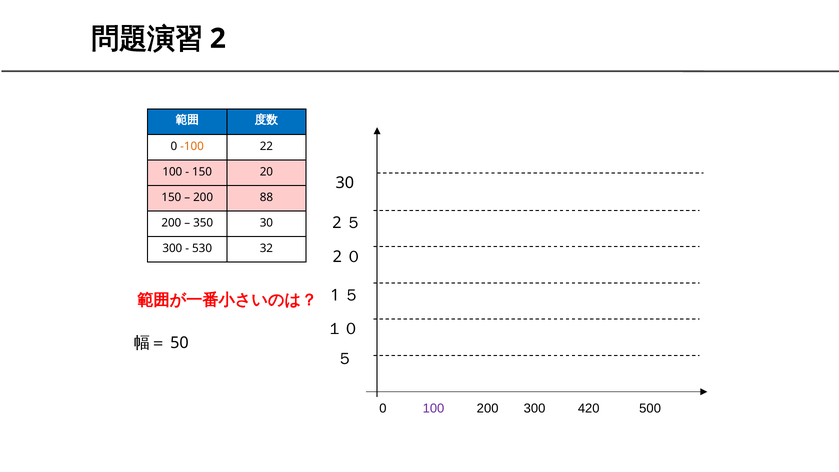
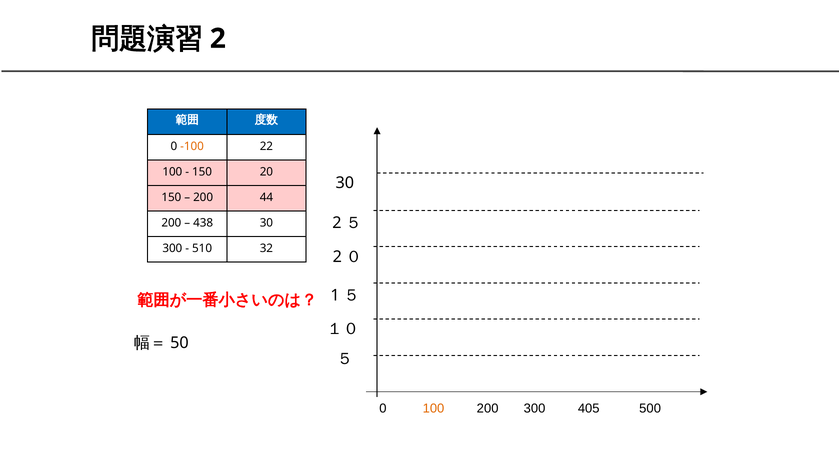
88: 88 -> 44 (266, 197)
350: 350 -> 438 (203, 223)
530: 530 -> 510 (202, 248)
100 colour: purple -> orange (433, 408)
420: 420 -> 405 (589, 408)
